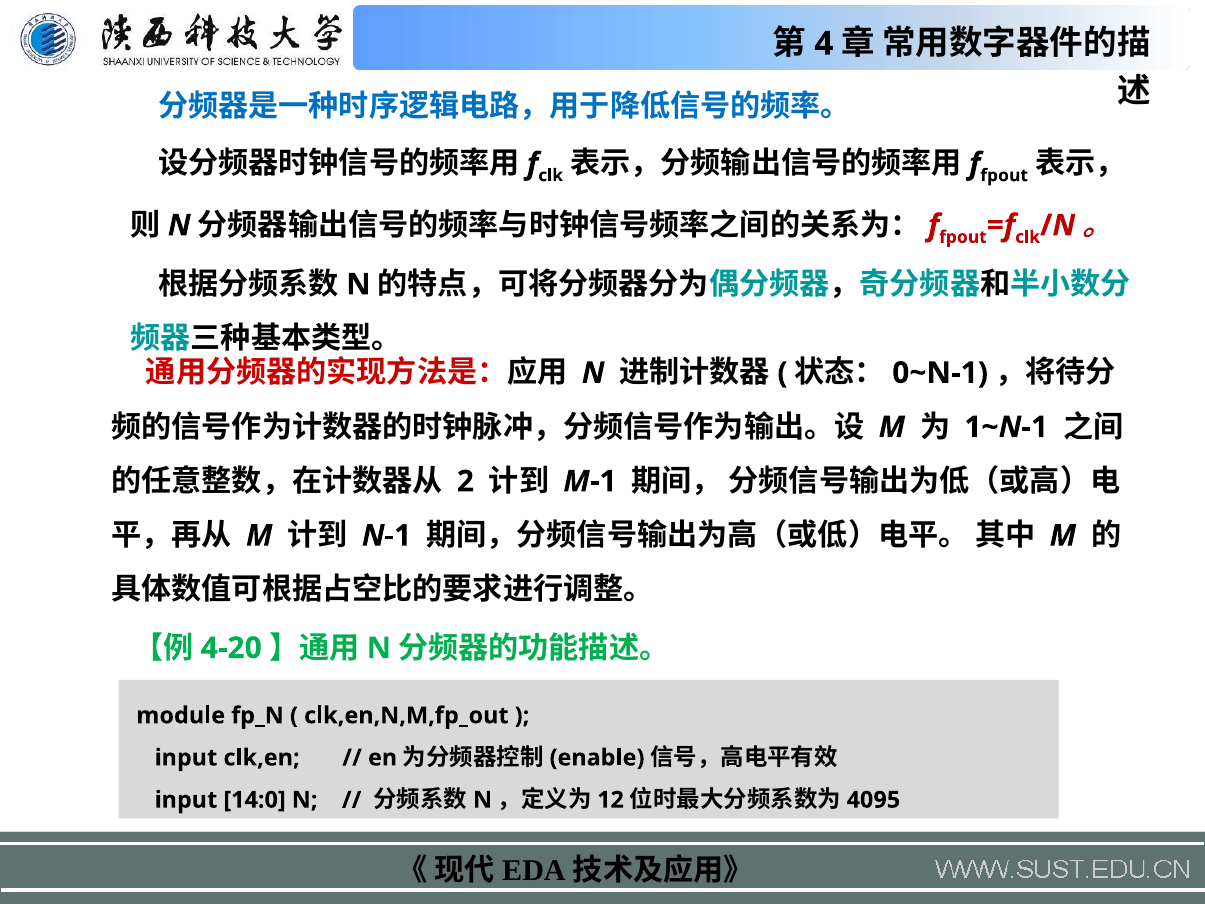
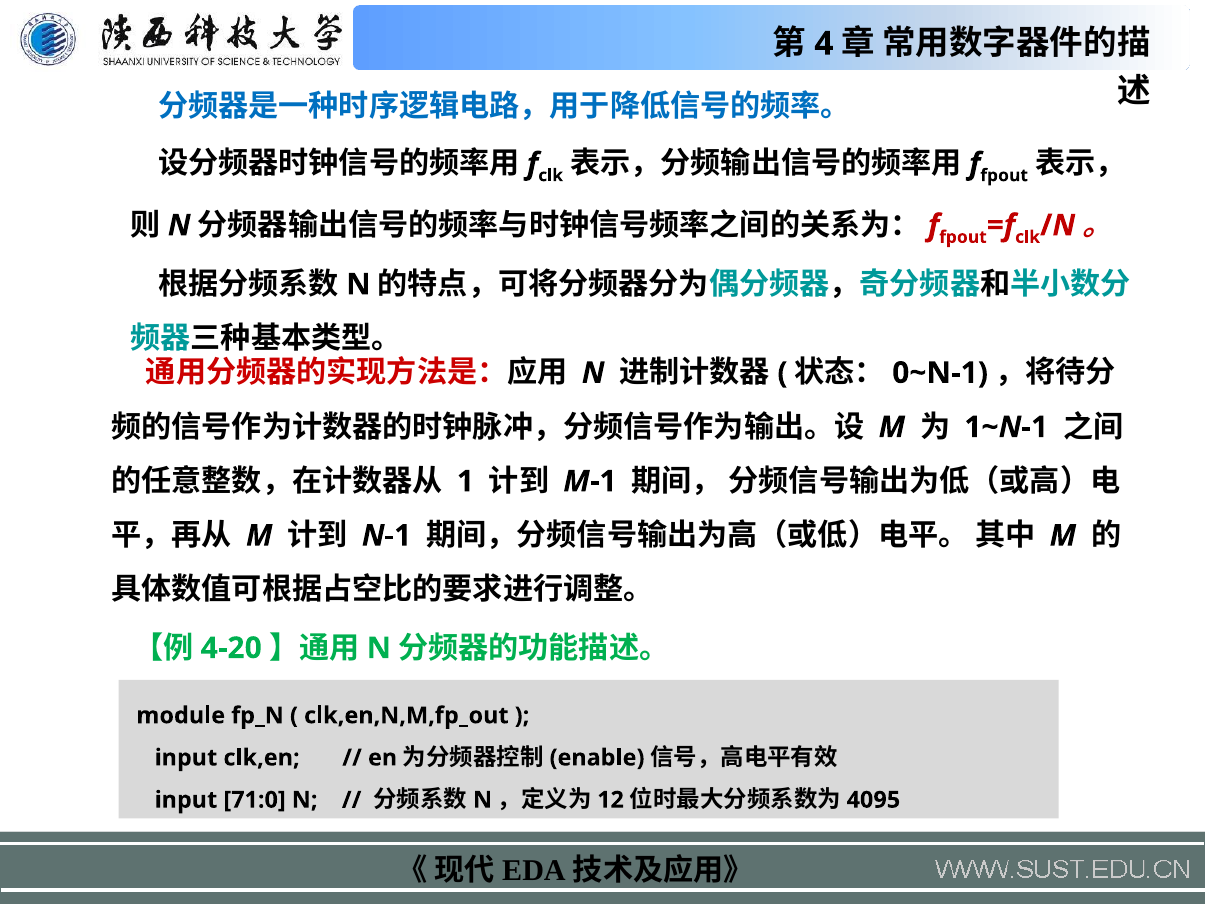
2: 2 -> 1 (465, 481)
14:0: 14:0 -> 71:0 (255, 800)
